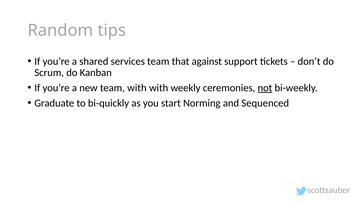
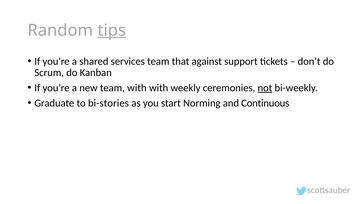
tips underline: none -> present (112, 30)
bi-quickly: bi-quickly -> bi-stories (108, 103)
Sequenced: Sequenced -> Continuous (265, 103)
